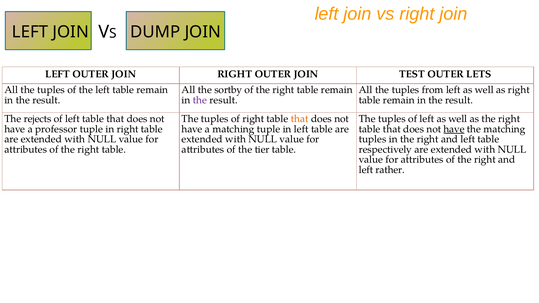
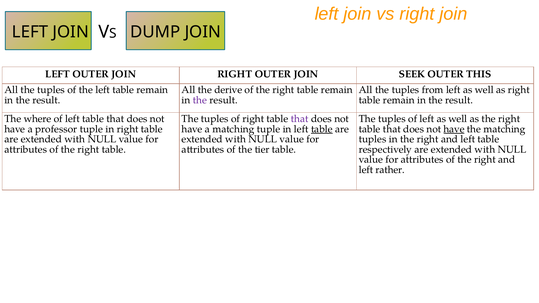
TEST: TEST -> SEEK (412, 74)
LETS: LETS -> THIS (479, 74)
sortby: sortby -> derive (228, 90)
rejects: rejects -> where (38, 119)
that colour: orange -> purple (300, 119)
table underline: none -> present (322, 129)
